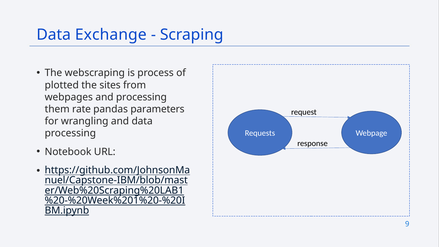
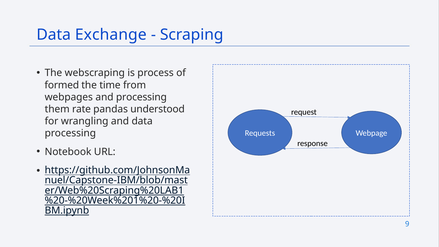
plotted: plotted -> formed (62, 85)
sites: sites -> time (110, 85)
parameters: parameters -> understood (158, 109)
